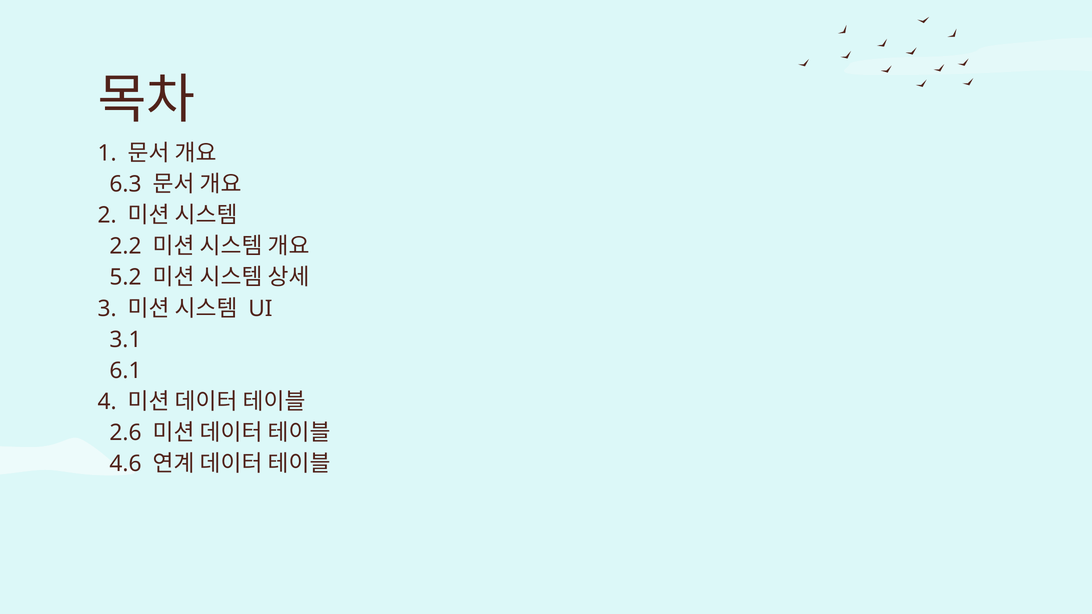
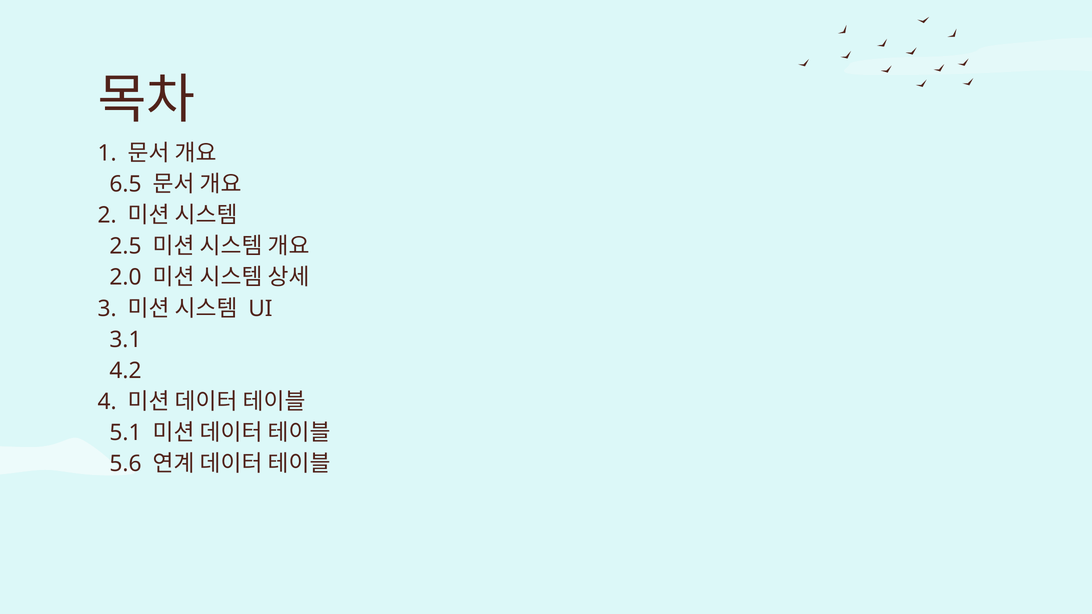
6.3: 6.3 -> 6.5 (125, 184)
2.2: 2.2 -> 2.5 (125, 246)
5.2: 5.2 -> 2.0 (125, 278)
6.1: 6.1 -> 4.2 (125, 371)
2.6: 2.6 -> 5.1 (125, 433)
4.6: 4.6 -> 5.6 (125, 464)
